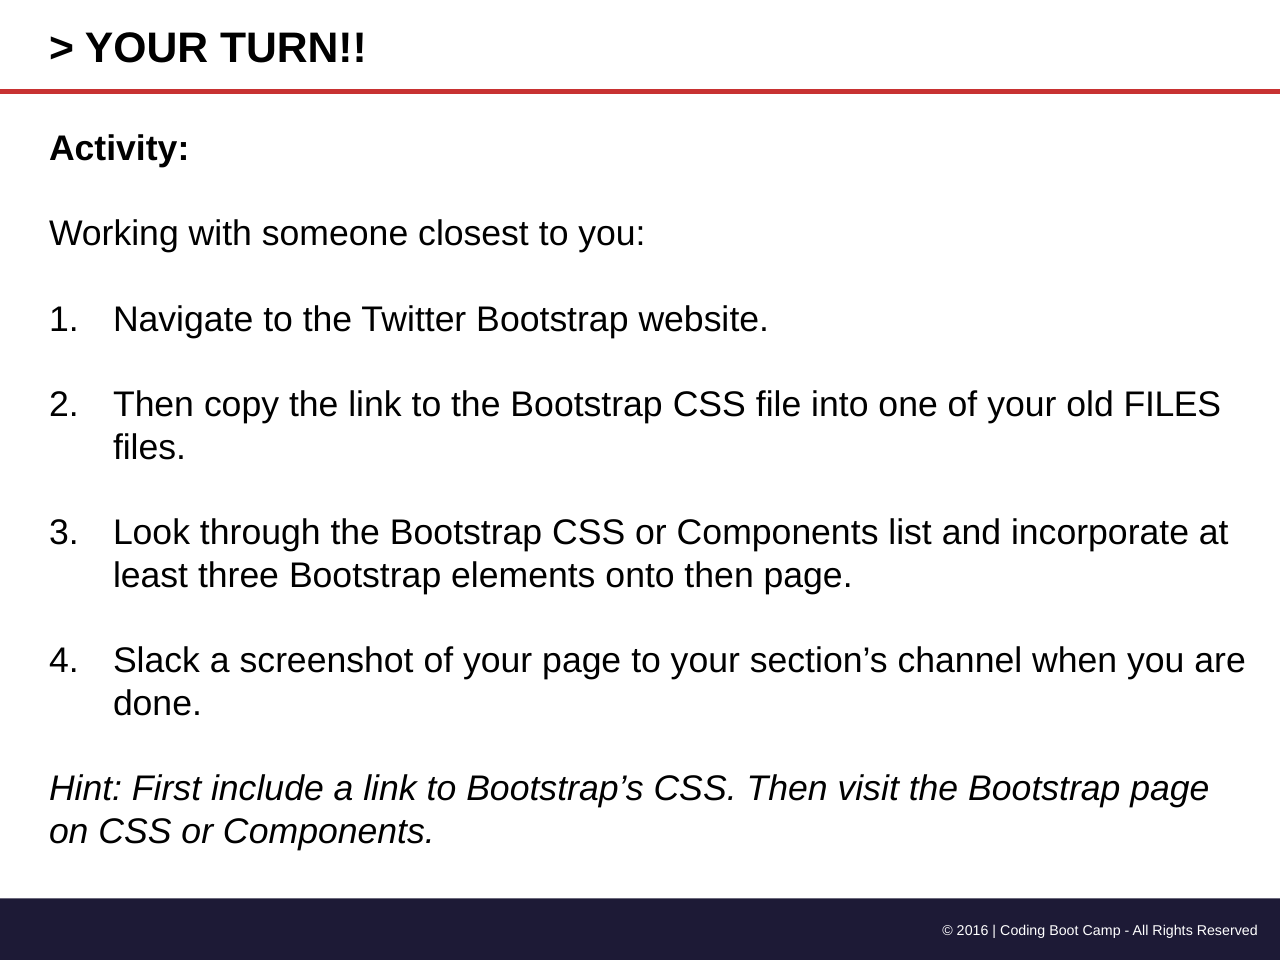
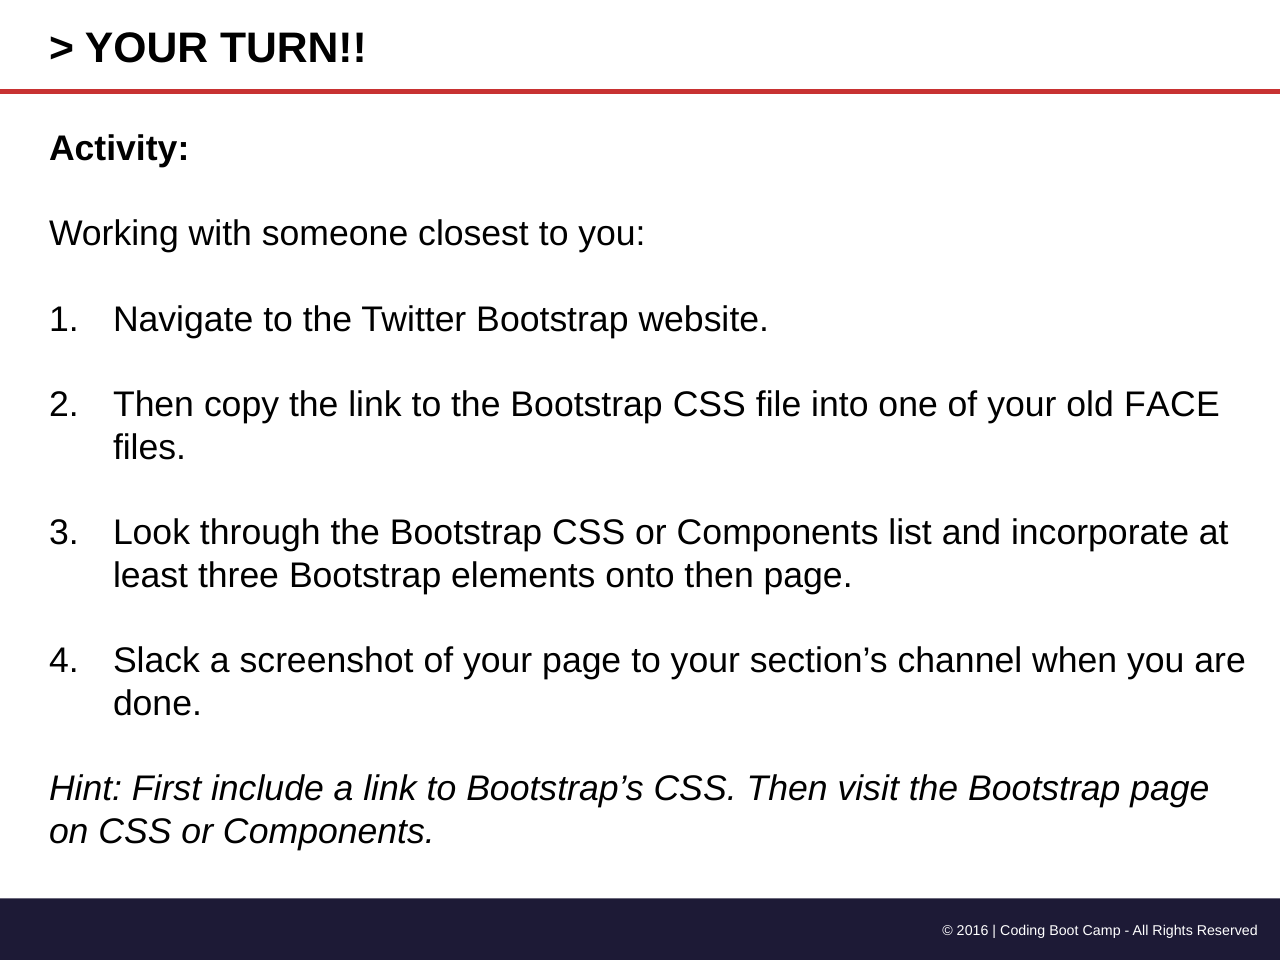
old FILES: FILES -> FACE (1172, 405)
